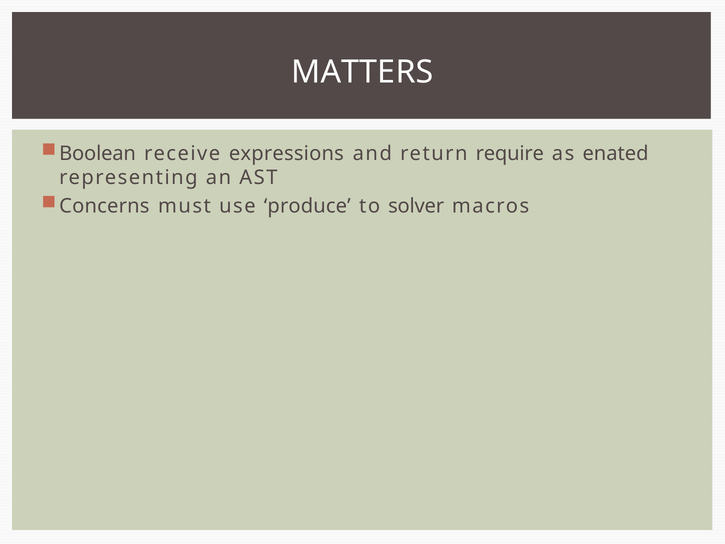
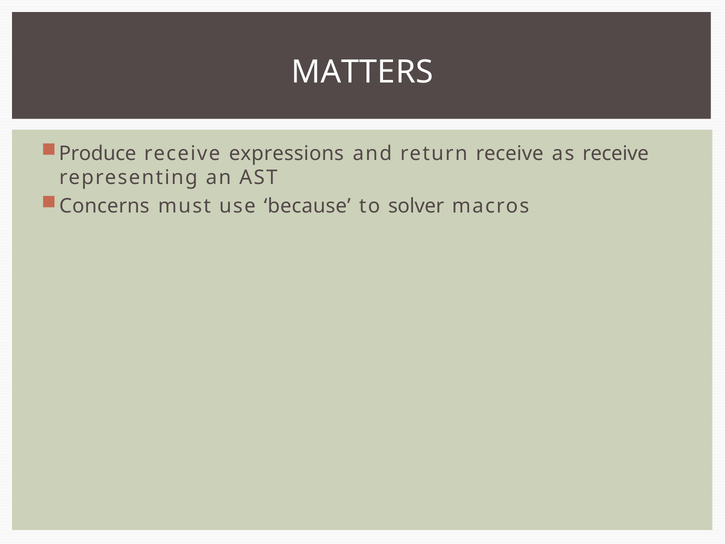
Boolean: Boolean -> Produce (98, 153)
return require: require -> receive (510, 153)
as enated: enated -> receive (616, 153)
produce: produce -> because (307, 206)
